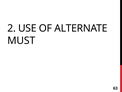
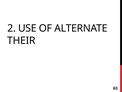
MUST: MUST -> THEIR (21, 40)
